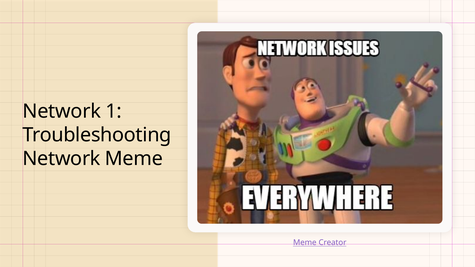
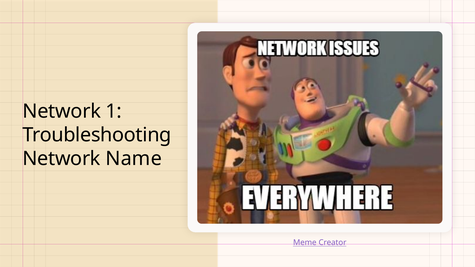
Network Meme: Meme -> Name (134, 159)
